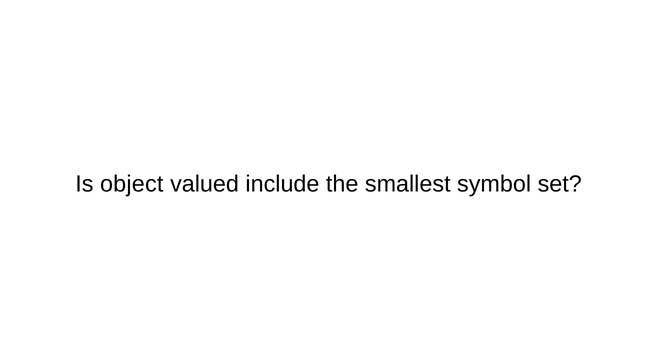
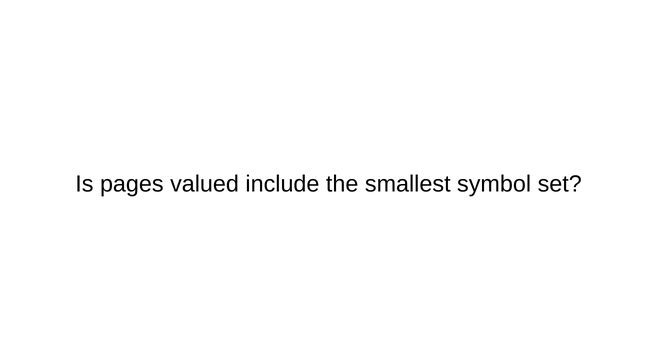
object: object -> pages (132, 184)
